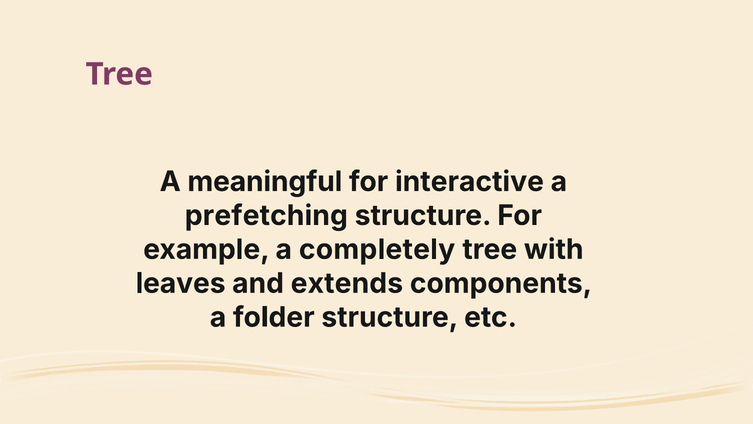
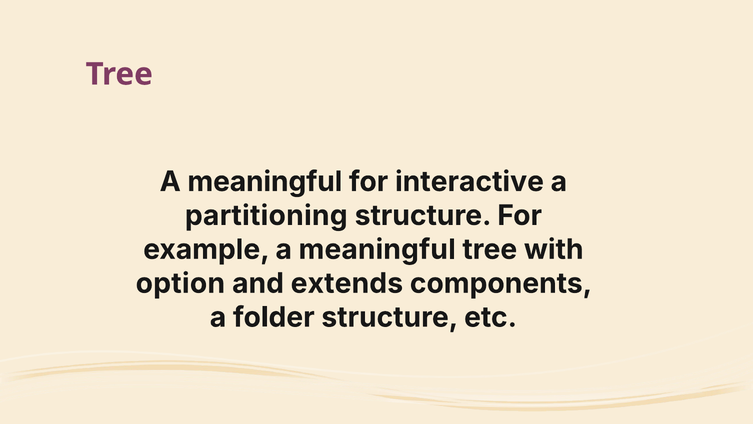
prefetching: prefetching -> partitioning (266, 215)
example a completely: completely -> meaningful (377, 249)
leaves: leaves -> option (180, 283)
